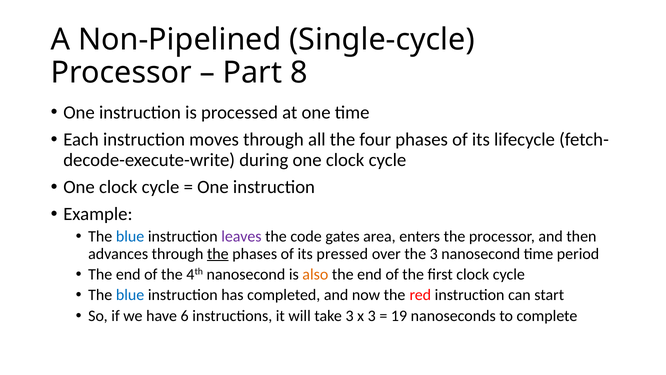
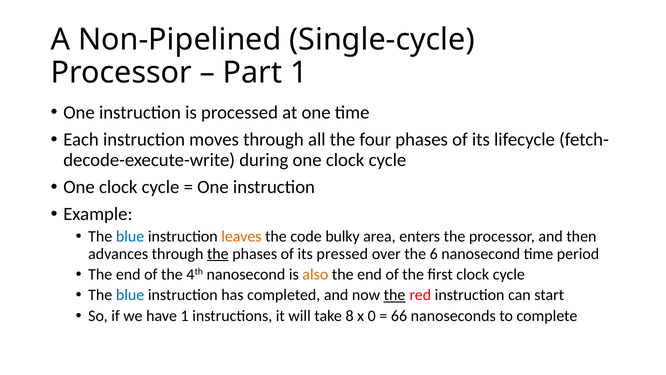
Part 8: 8 -> 1 (299, 72)
leaves colour: purple -> orange (241, 236)
gates: gates -> bulky (343, 236)
the 3: 3 -> 6 (434, 254)
the underline: none -> present (394, 295)
have 6: 6 -> 1 (185, 316)
take 3: 3 -> 8 (350, 316)
x 3: 3 -> 0 (372, 316)
19: 19 -> 66 (399, 316)
